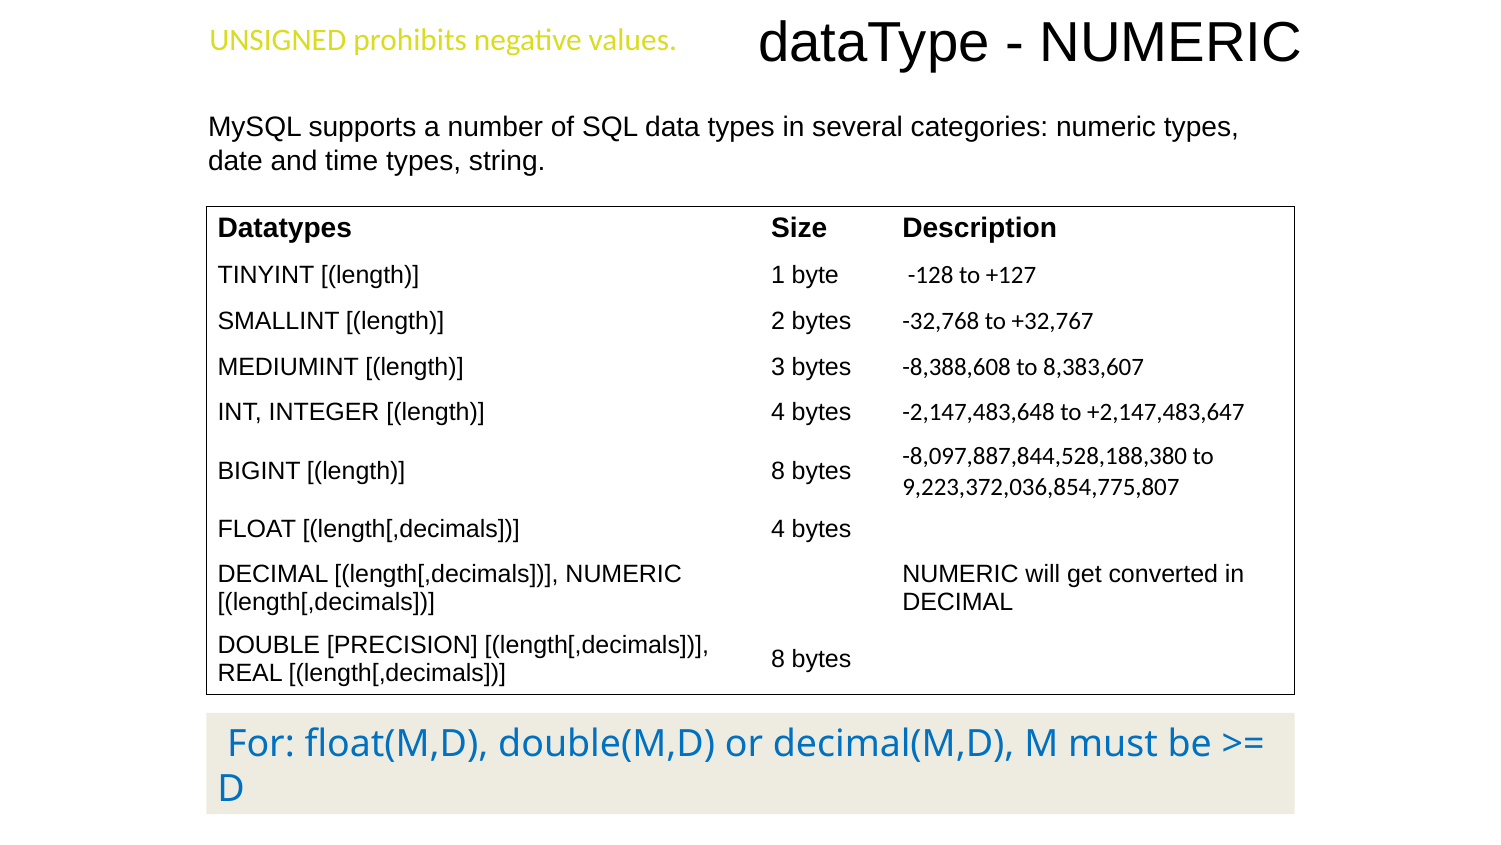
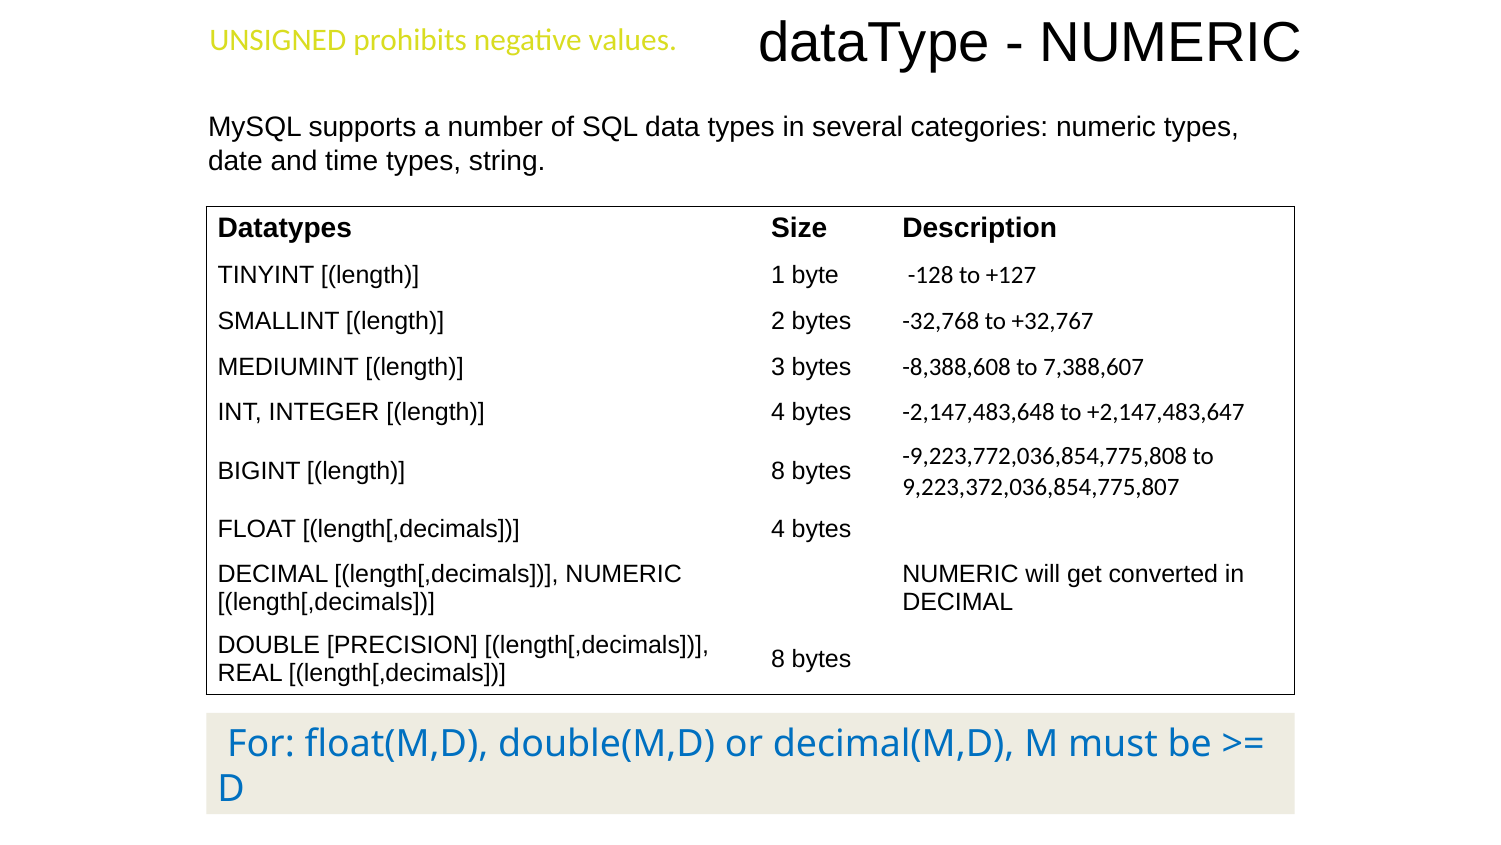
8,383,607: 8,383,607 -> 7,388,607 (1094, 367)
-8,097,887,844,528,188,380: -8,097,887,844,528,188,380 -> -9,223,772,036,854,775,808 (1045, 456)
